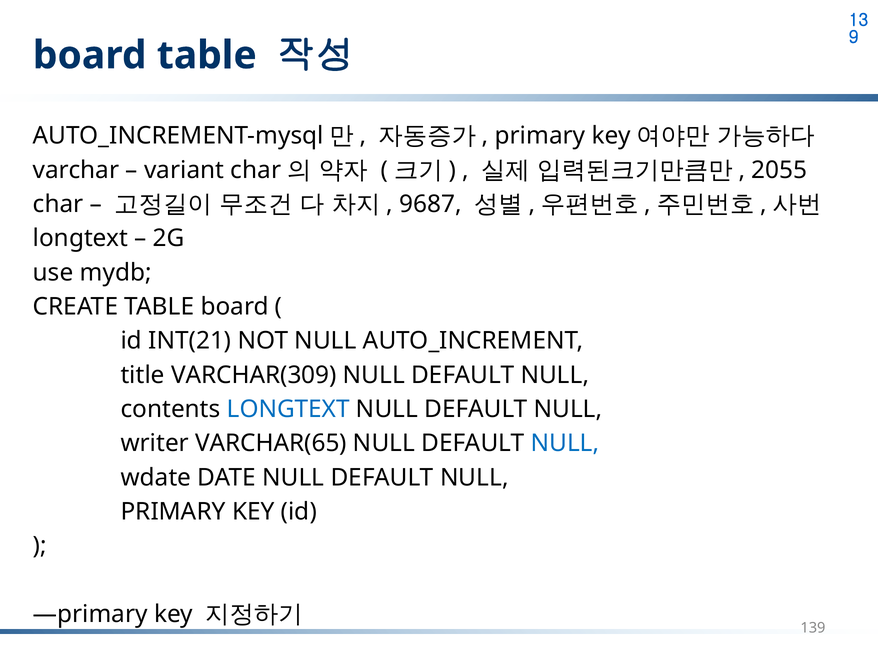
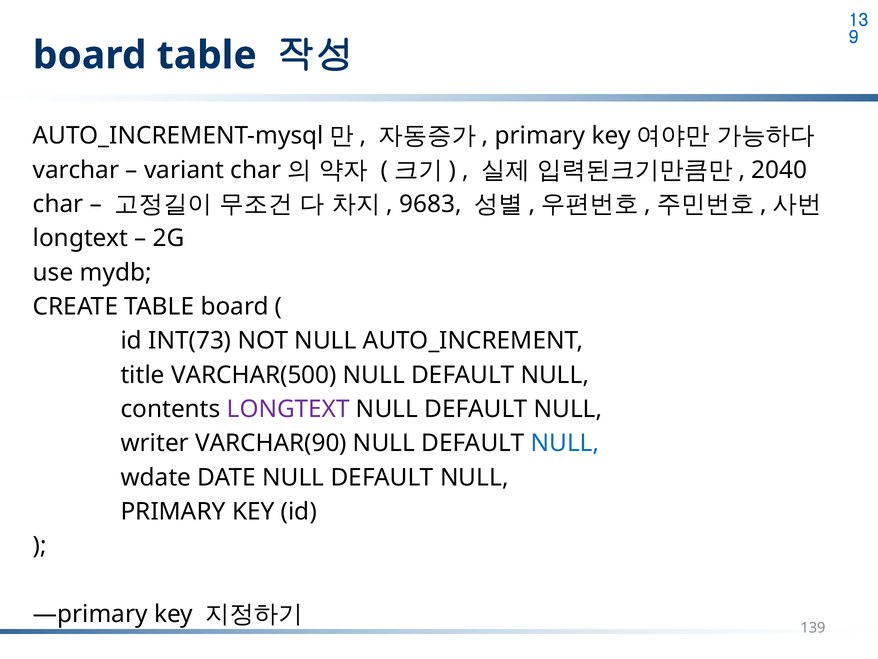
2055: 2055 -> 2040 (779, 170)
9687: 9687 -> 9683 (430, 204)
INT(21: INT(21 -> INT(73 (190, 341)
VARCHAR(309: VARCHAR(309 -> VARCHAR(500 (254, 375)
LONGTEXT colour: blue -> purple (288, 409)
VARCHAR(65: VARCHAR(65 -> VARCHAR(90 (271, 443)
